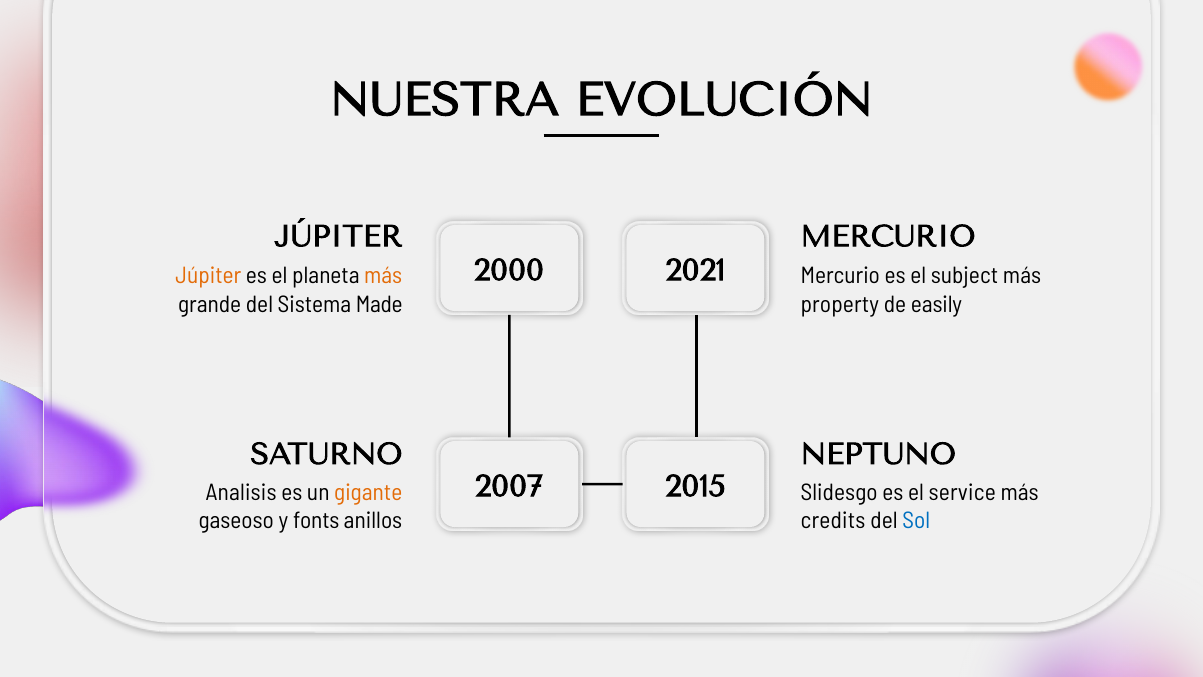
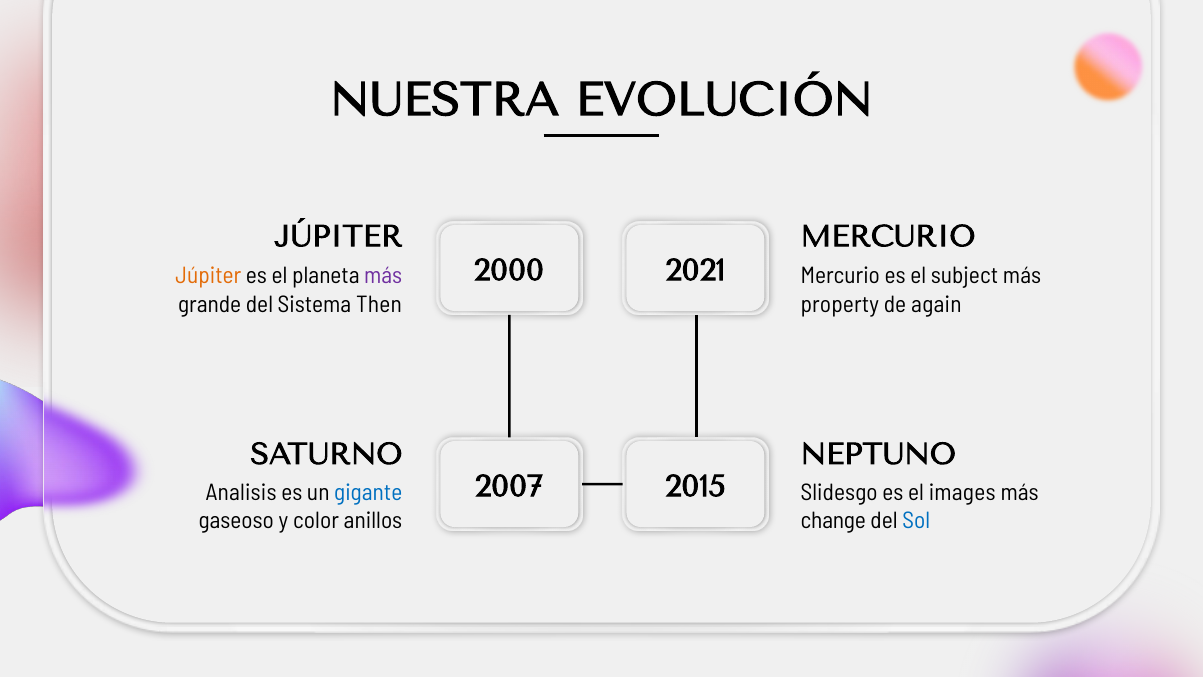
más colour: orange -> purple (383, 276)
Made: Made -> Then (379, 304)
easily: easily -> again (936, 304)
gigante colour: orange -> blue (368, 493)
service: service -> images (962, 493)
fonts: fonts -> color (316, 521)
credits: credits -> change (833, 521)
